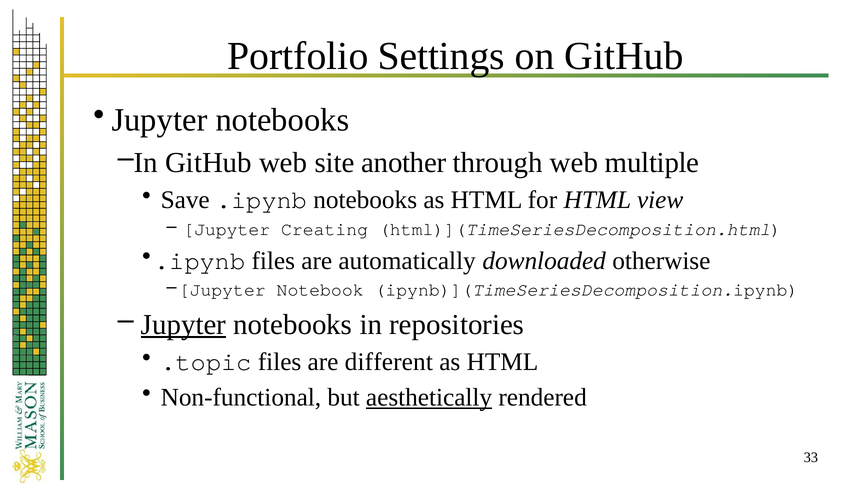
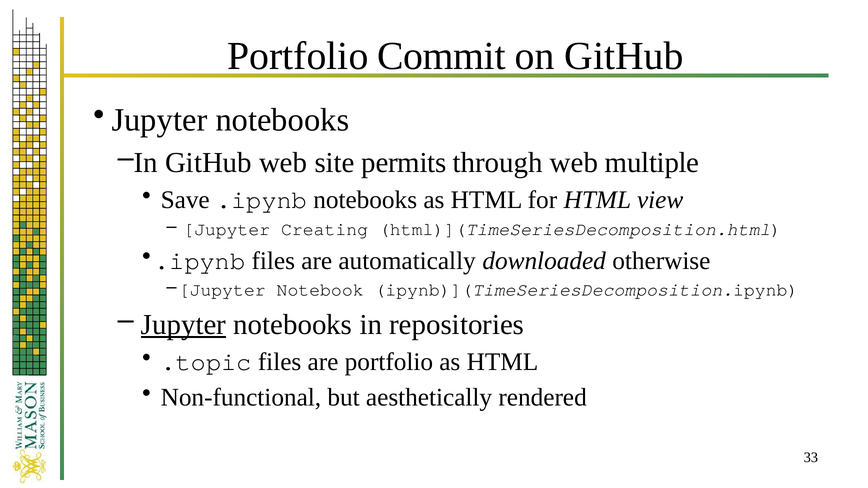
Settings: Settings -> Commit (441, 56)
another: another -> permits (404, 163)
are different: different -> portfolio (389, 362)
aesthetically underline: present -> none (429, 398)
